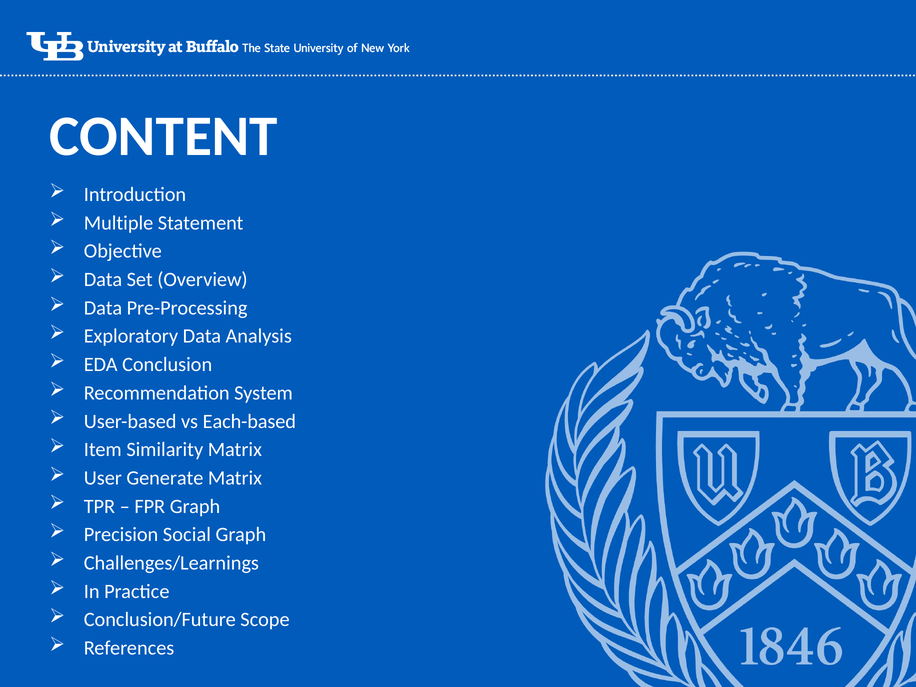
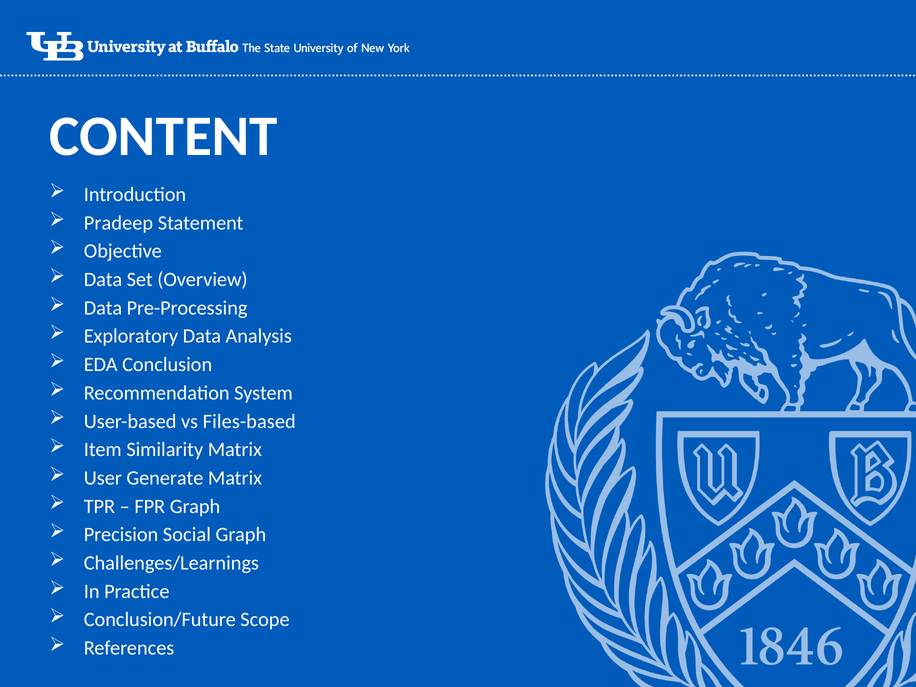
Multiple: Multiple -> Pradeep (119, 223)
Each-based: Each-based -> Files-based (249, 421)
